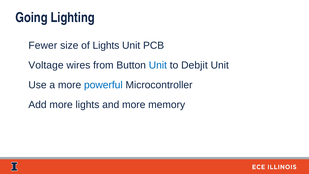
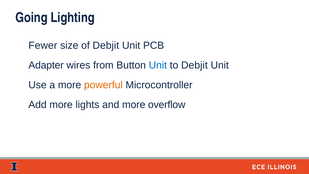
of Lights: Lights -> Debjit (106, 45)
Voltage: Voltage -> Adapter (46, 65)
powerful colour: blue -> orange (103, 85)
memory: memory -> overflow (167, 105)
